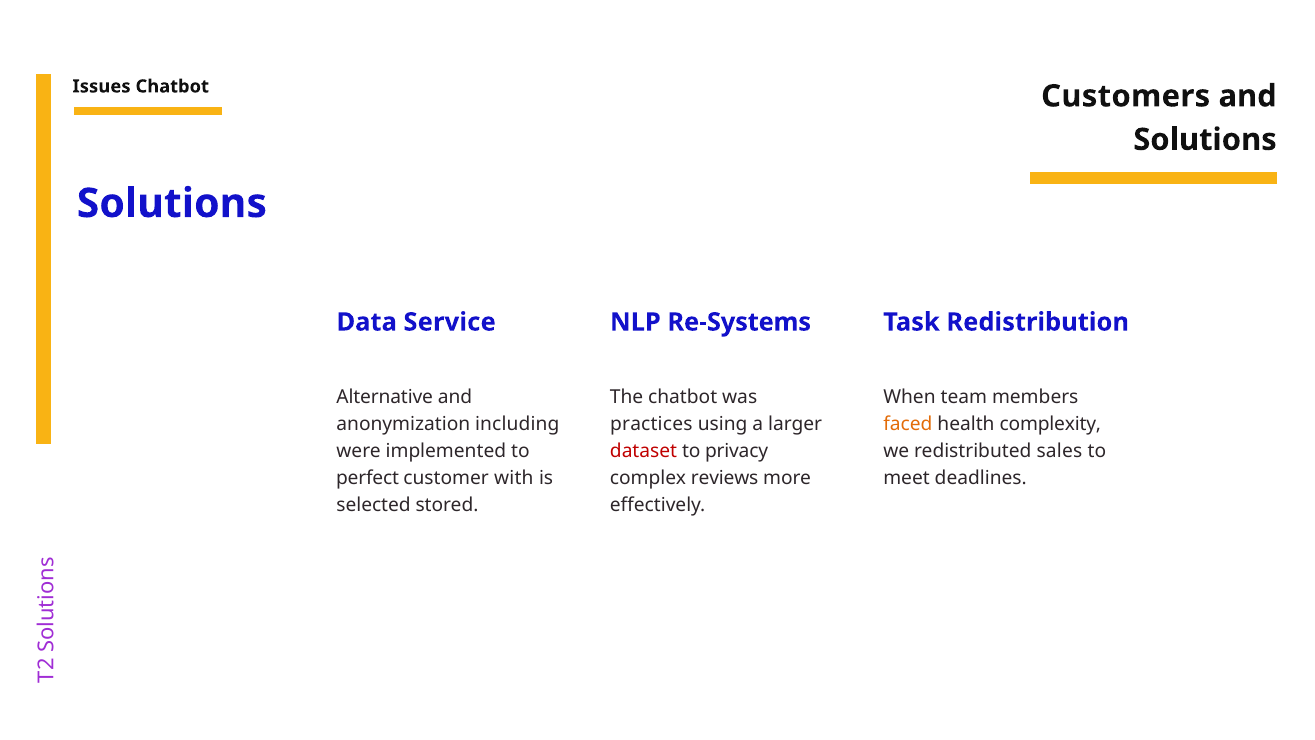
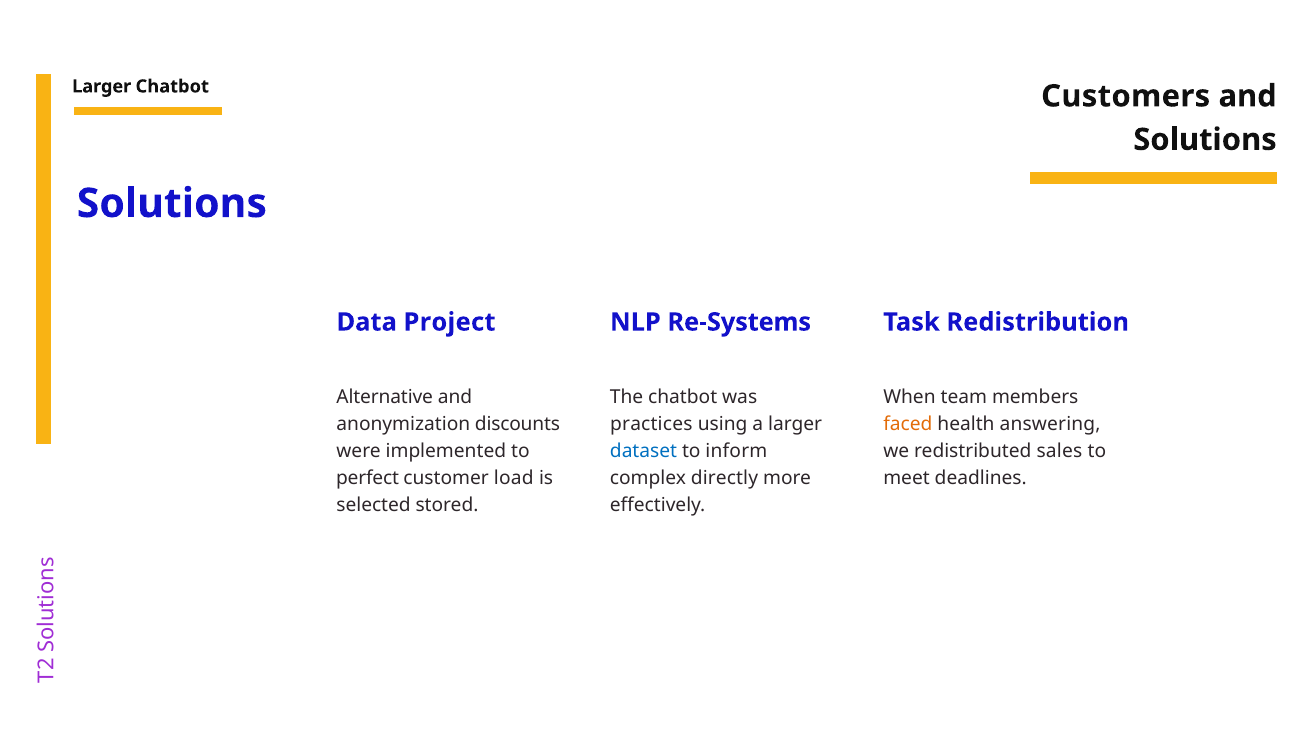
Issues: Issues -> Larger (102, 86)
Service: Service -> Project (450, 322)
including: including -> discounts (517, 424)
complexity: complexity -> answering (1050, 424)
dataset colour: red -> blue (644, 451)
privacy: privacy -> inform (736, 451)
with: with -> load (514, 478)
reviews: reviews -> directly (724, 478)
